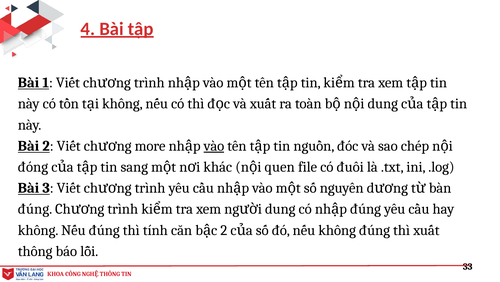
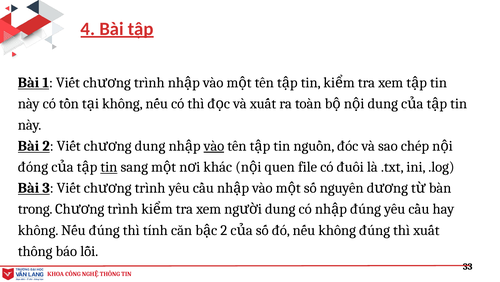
more: more -> dung (150, 146)
tin underline: none -> present (109, 167)
đúng: đúng -> trong (35, 209)
